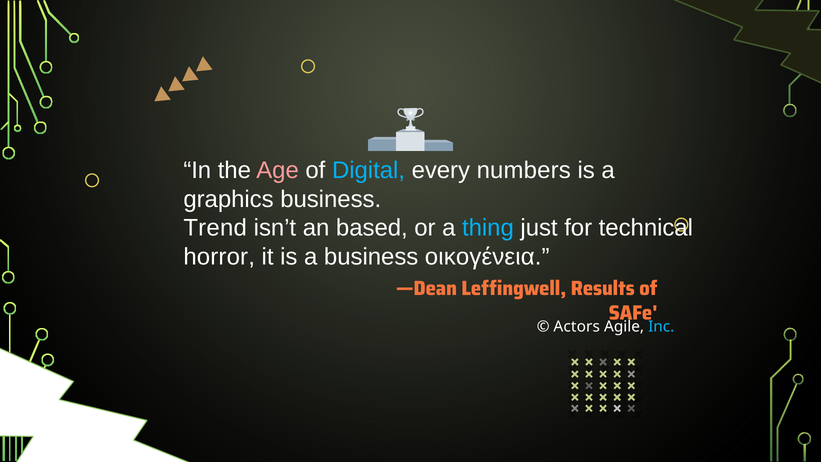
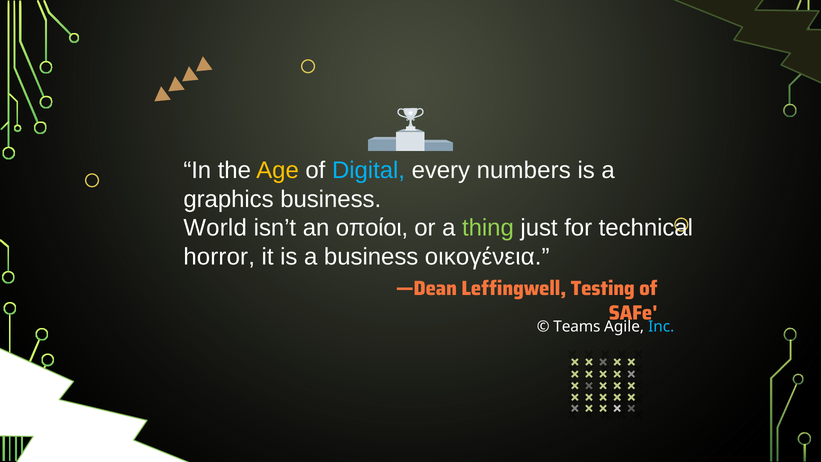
Age colour: pink -> yellow (278, 170)
Trend: Trend -> World (215, 228)
based: based -> οποίοι (372, 228)
thing colour: light blue -> light green (488, 228)
Results: Results -> Testing (603, 288)
Actors: Actors -> Teams (577, 326)
